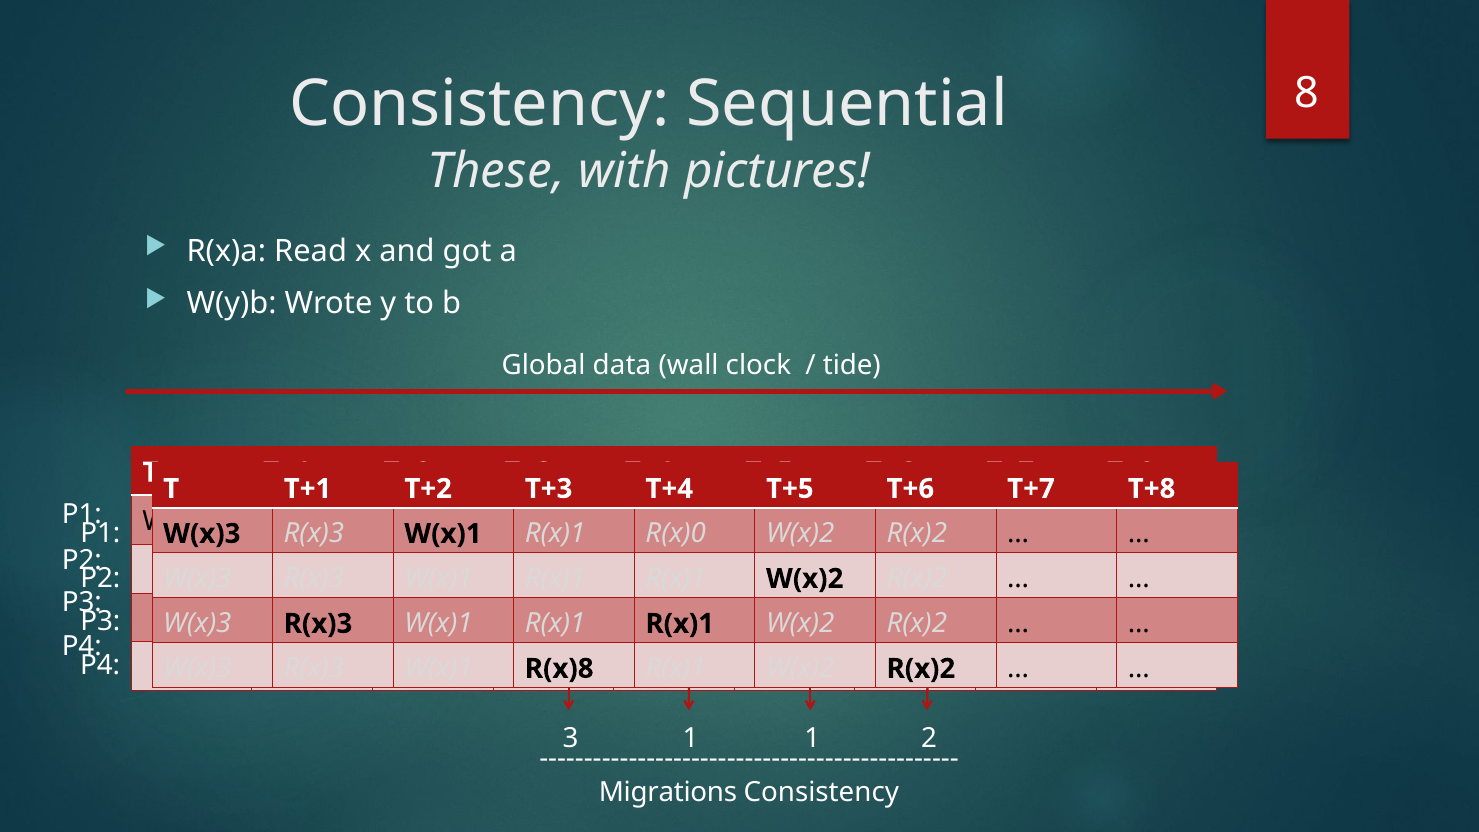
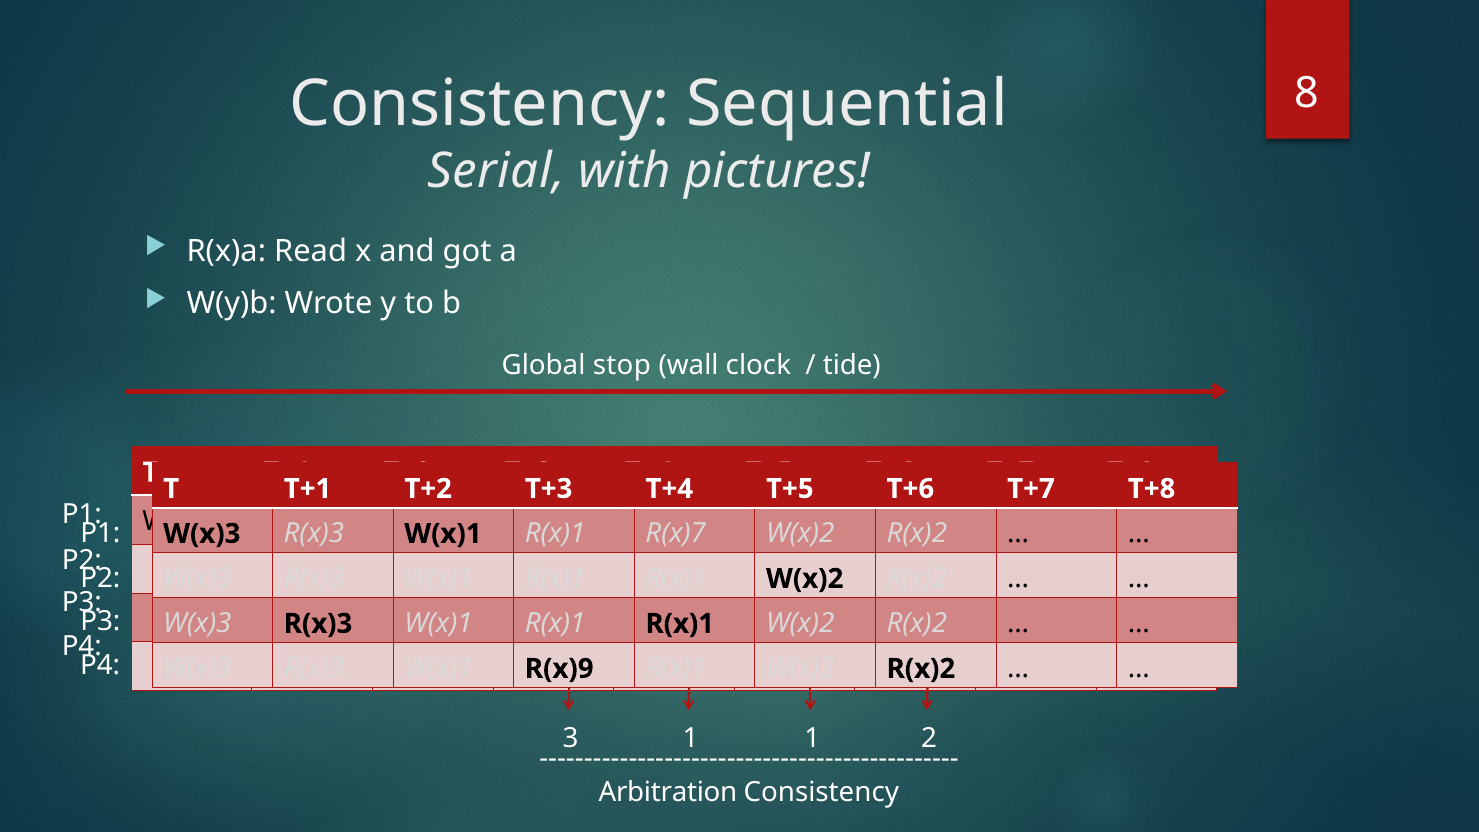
These: These -> Serial (496, 171)
data: data -> stop (622, 365)
R(x)0: R(x)0 -> R(x)7 (676, 534)
R(x)8: R(x)8 -> R(x)9 (559, 669)
Migrations: Migrations -> Arbitration (668, 792)
